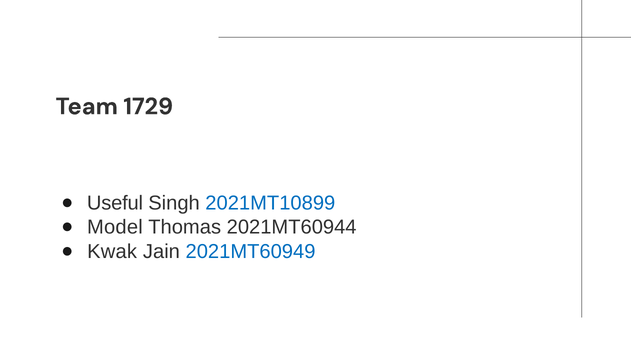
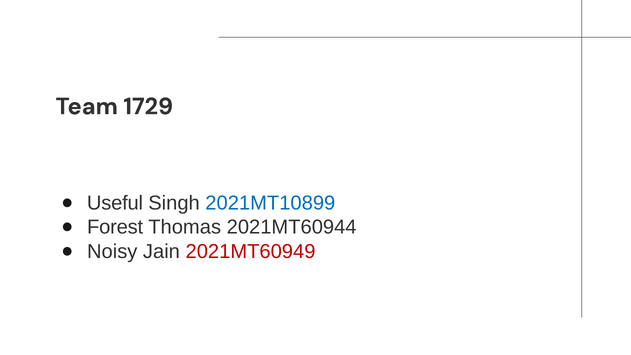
Model: Model -> Forest (115, 227)
Kwak: Kwak -> Noisy (112, 251)
2021MT60949 colour: blue -> red (251, 251)
